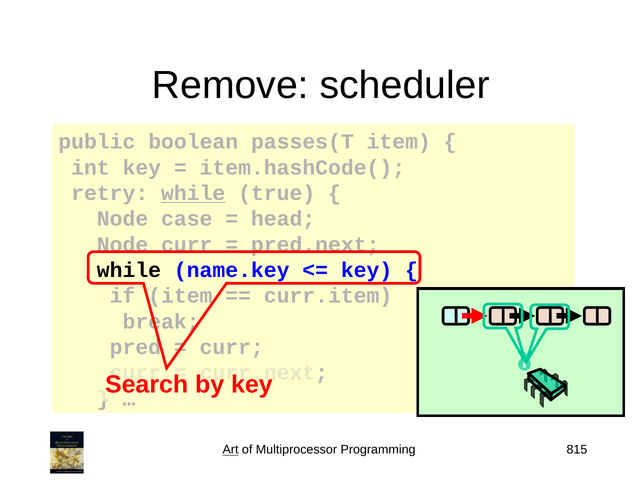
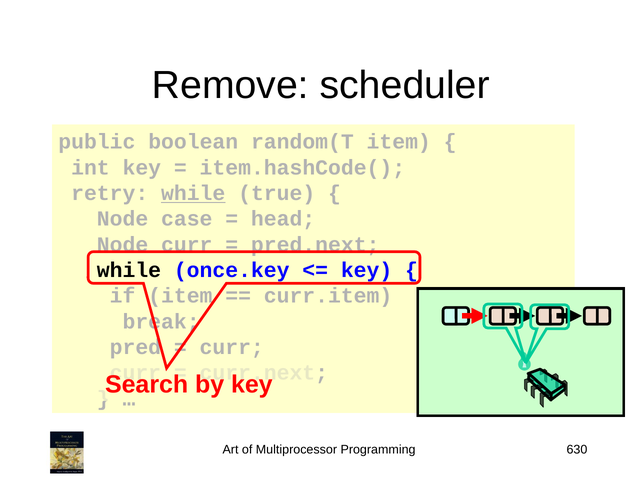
passes(T: passes(T -> random(T (302, 142)
name.key: name.key -> once.key (232, 270)
Art underline: present -> none (230, 450)
815: 815 -> 630 (577, 450)
